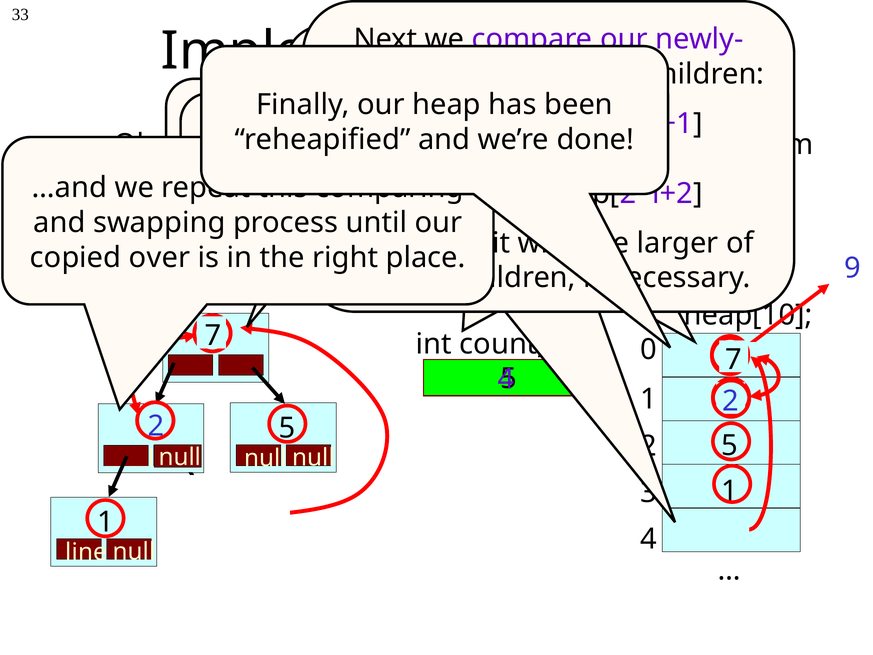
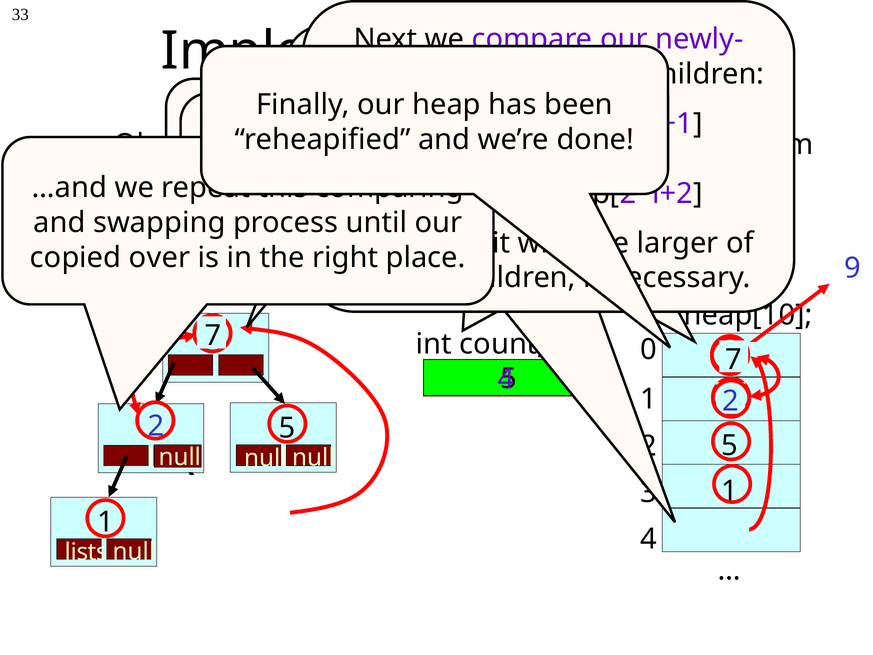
line: line -> lists (86, 552)
